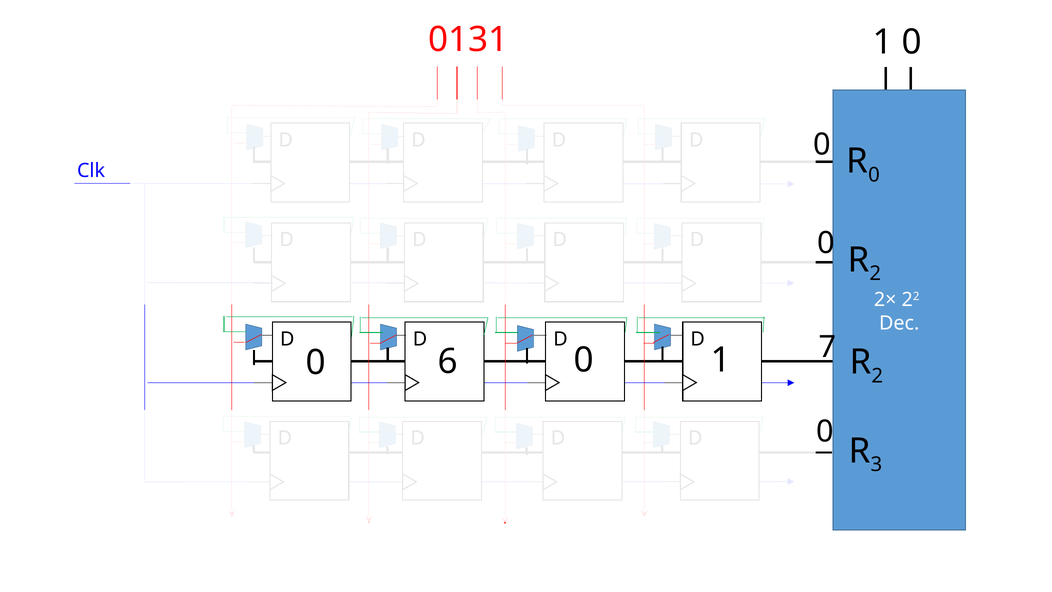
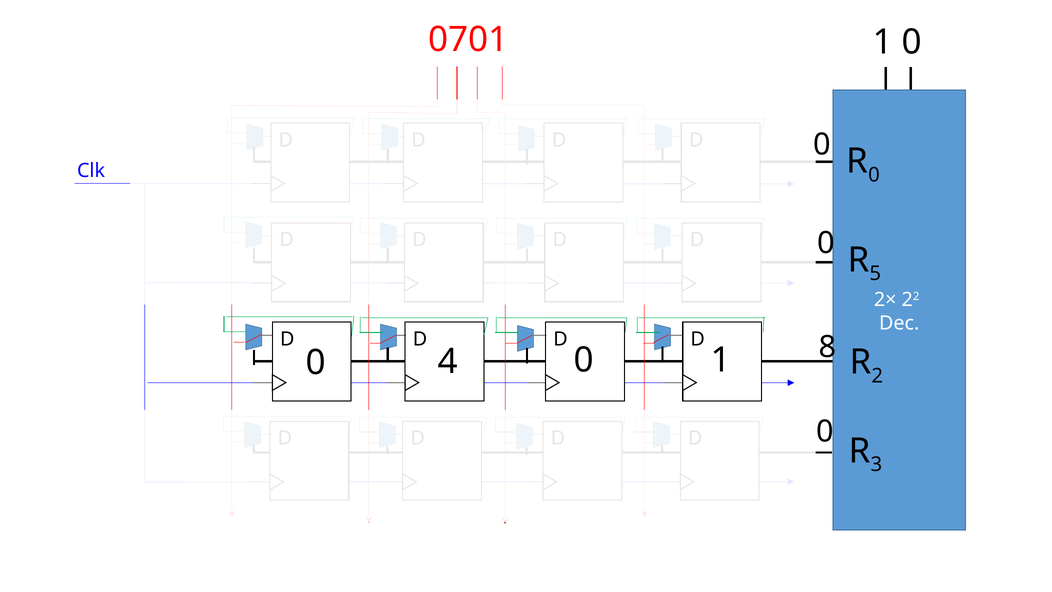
0131: 0131 -> 0701 (468, 40)
2: 2 -> 5 (875, 273)
6: 6 -> 4 (448, 361)
7: 7 -> 8 (827, 347)
